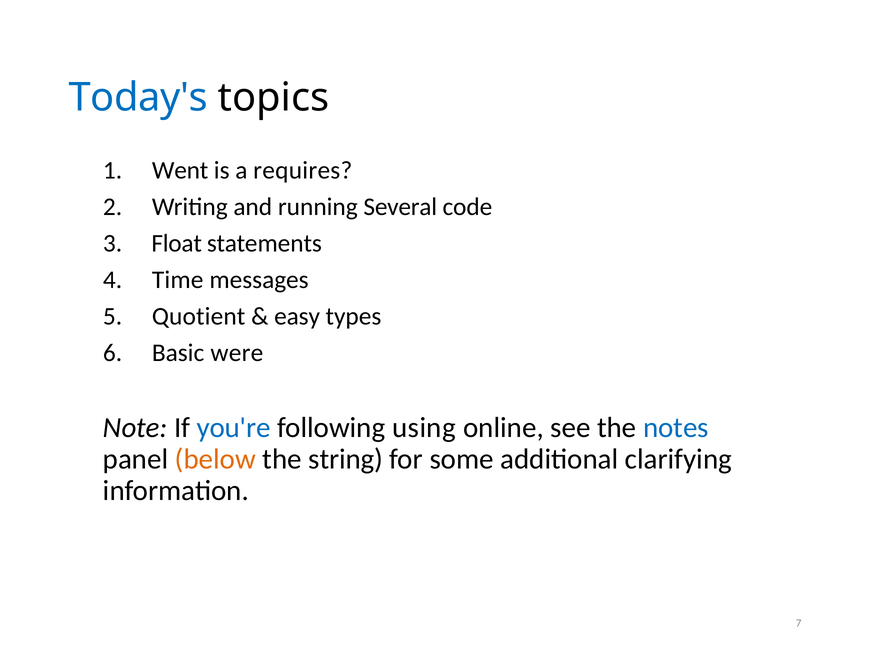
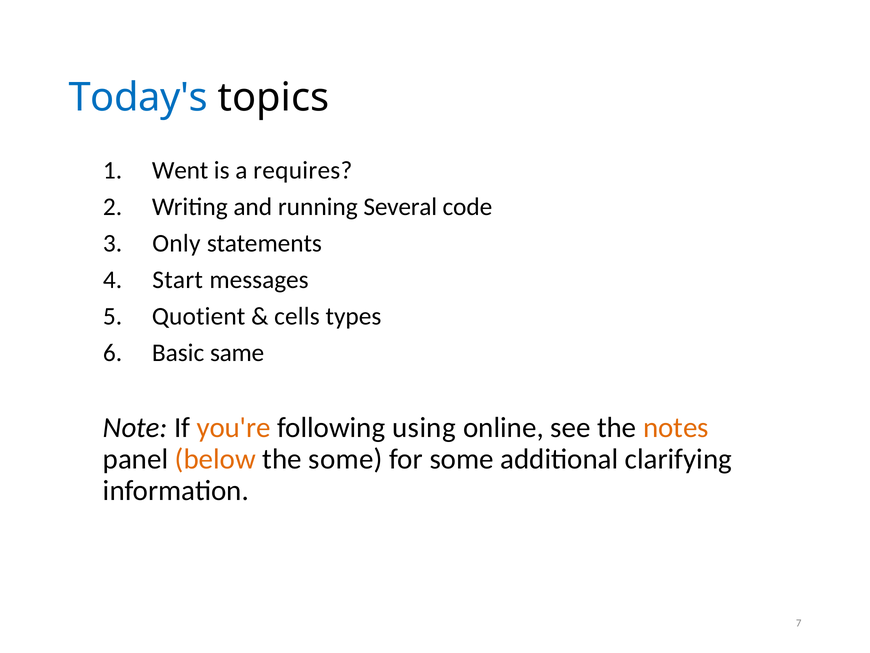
Float: Float -> Only (176, 243)
Time: Time -> Start (178, 280)
easy: easy -> cells (297, 316)
were: were -> same (237, 353)
you're colour: blue -> orange (234, 427)
notes colour: blue -> orange (676, 427)
the string: string -> some (345, 459)
